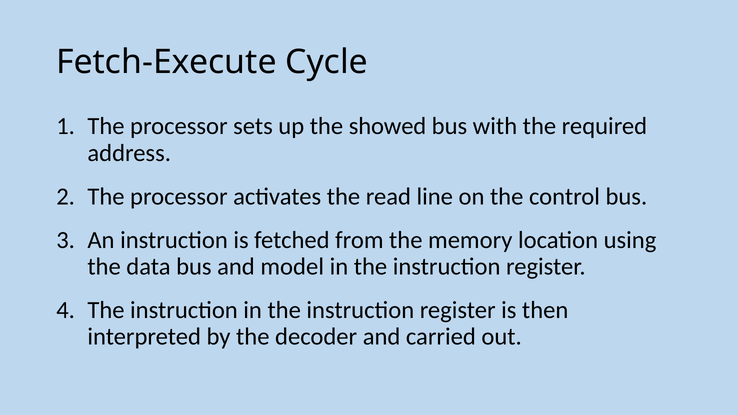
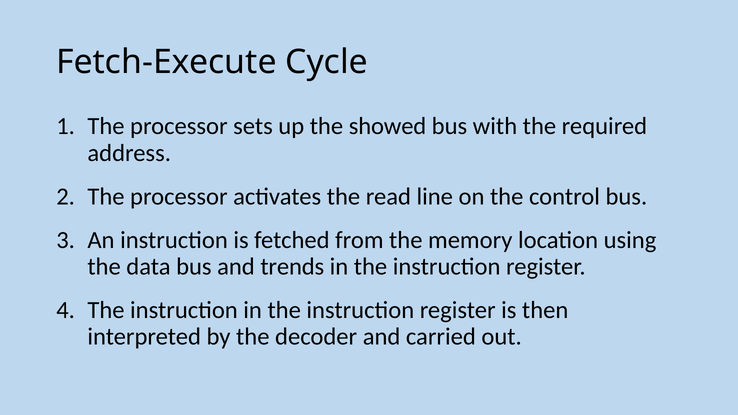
model: model -> trends (292, 267)
